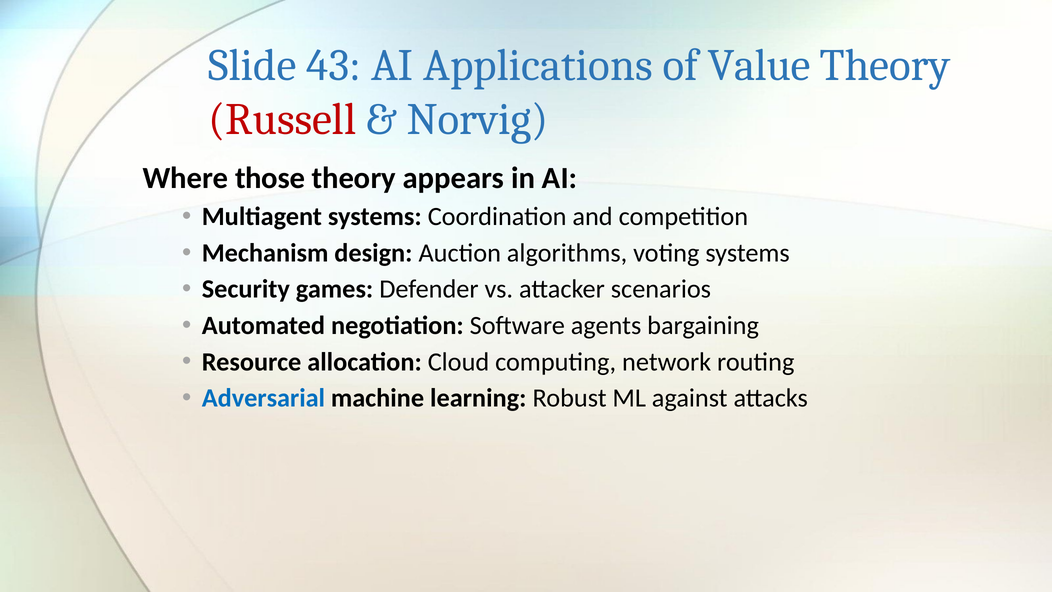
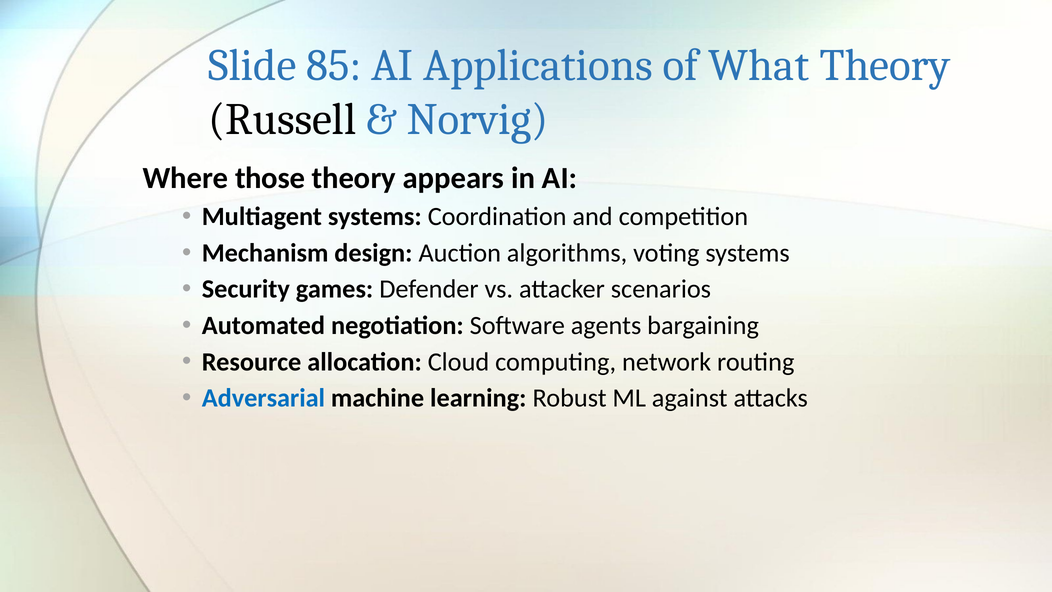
43: 43 -> 85 (334, 66)
Value: Value -> What (759, 66)
Russell colour: red -> black (282, 119)
